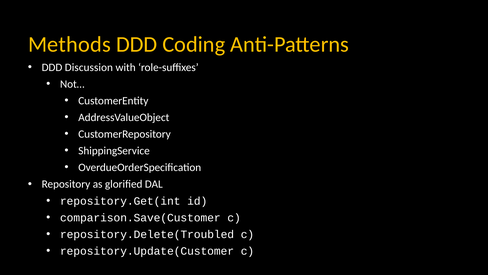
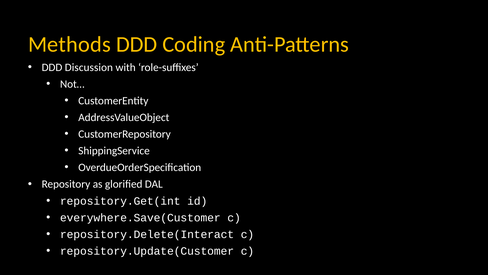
comparison.Save(Customer: comparison.Save(Customer -> everywhere.Save(Customer (140, 217)
repository.Delete(Troubled: repository.Delete(Troubled -> repository.Delete(Interact (147, 234)
